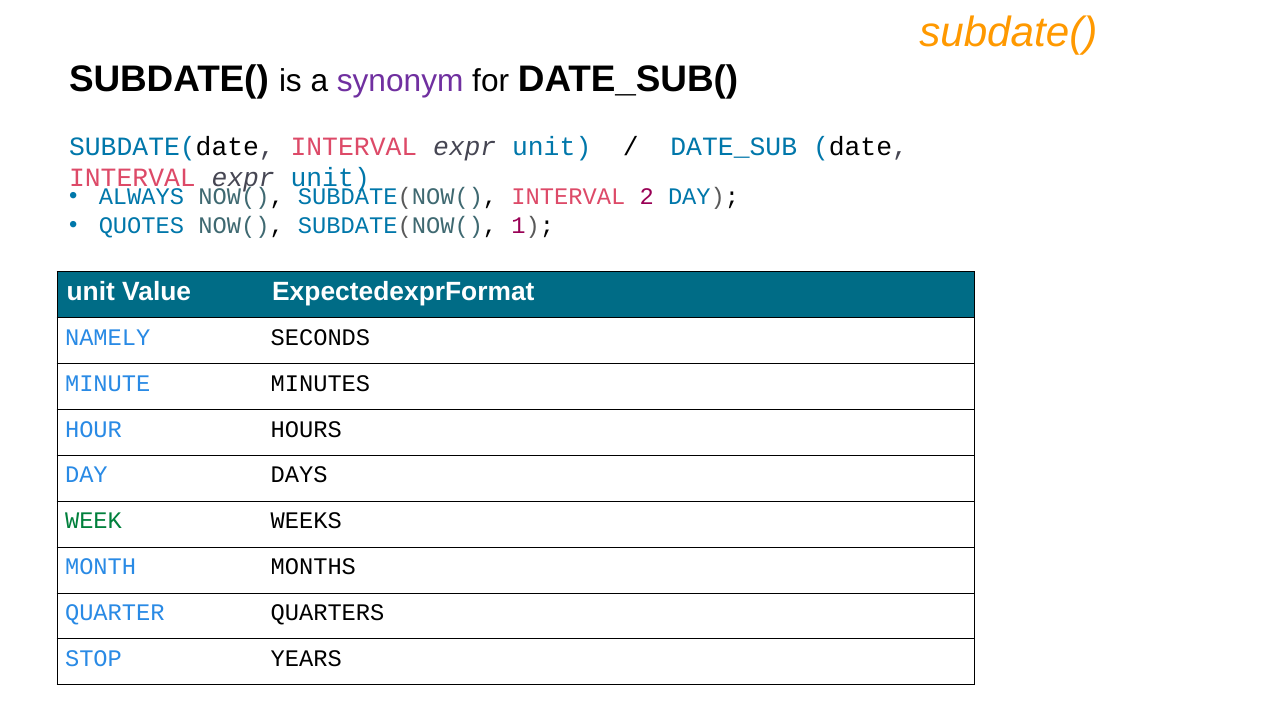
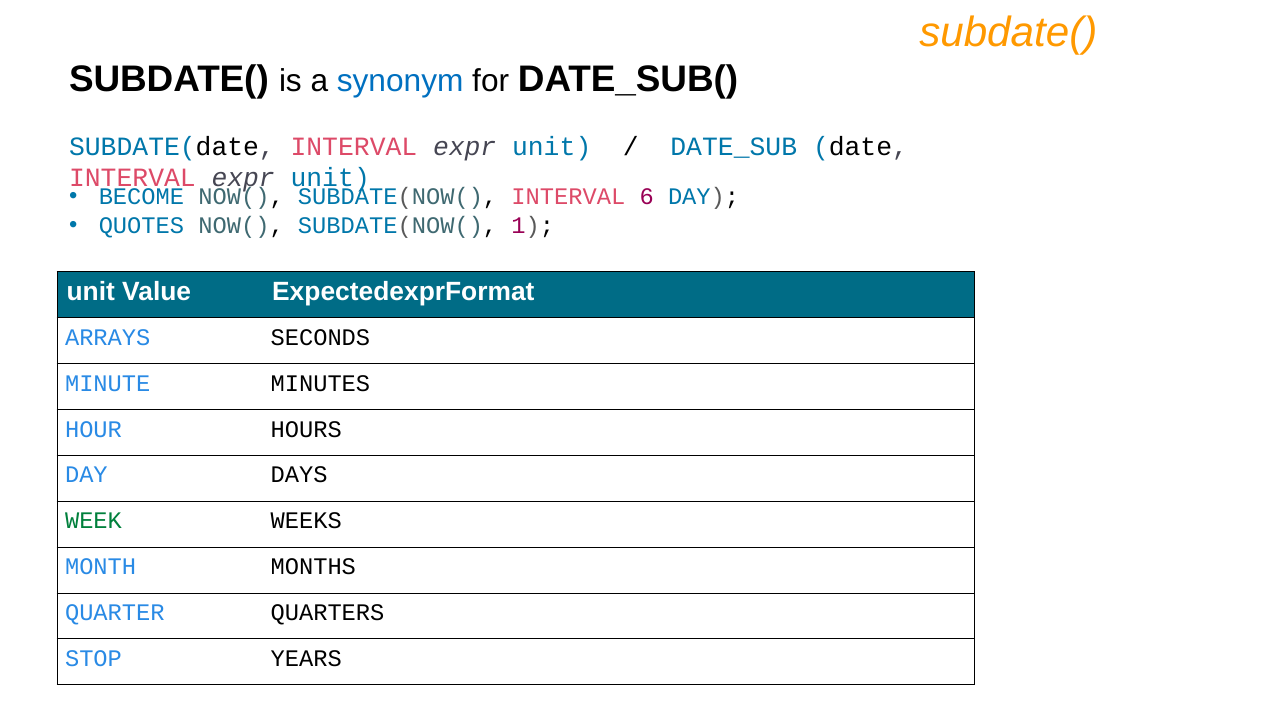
synonym colour: purple -> blue (400, 81)
ALWAYS: ALWAYS -> BECOME (141, 197)
2: 2 -> 6 (647, 197)
NAMELY: NAMELY -> ARRAYS (108, 337)
